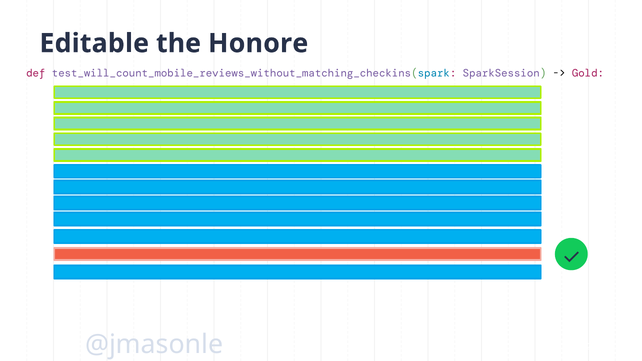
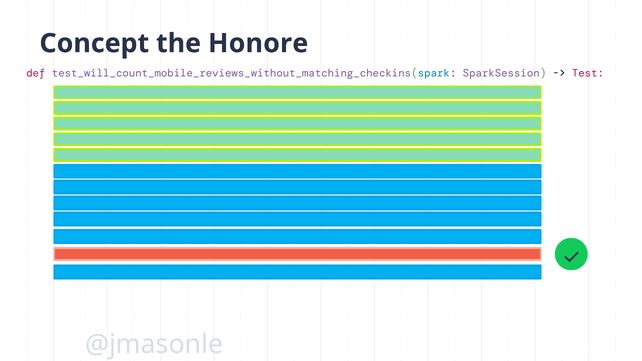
Editable: Editable -> Concept (94, 43)
Gold: Gold -> Test (588, 73)
